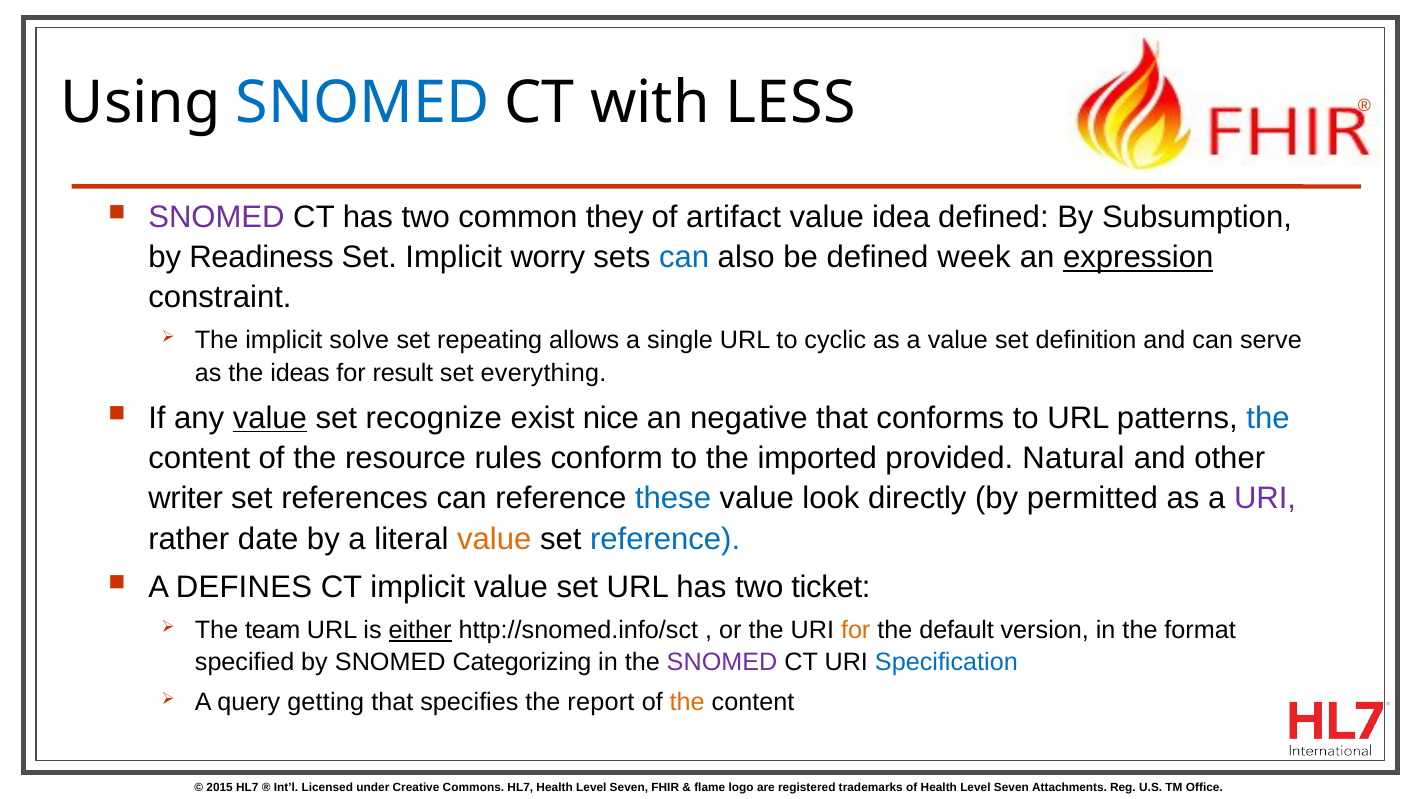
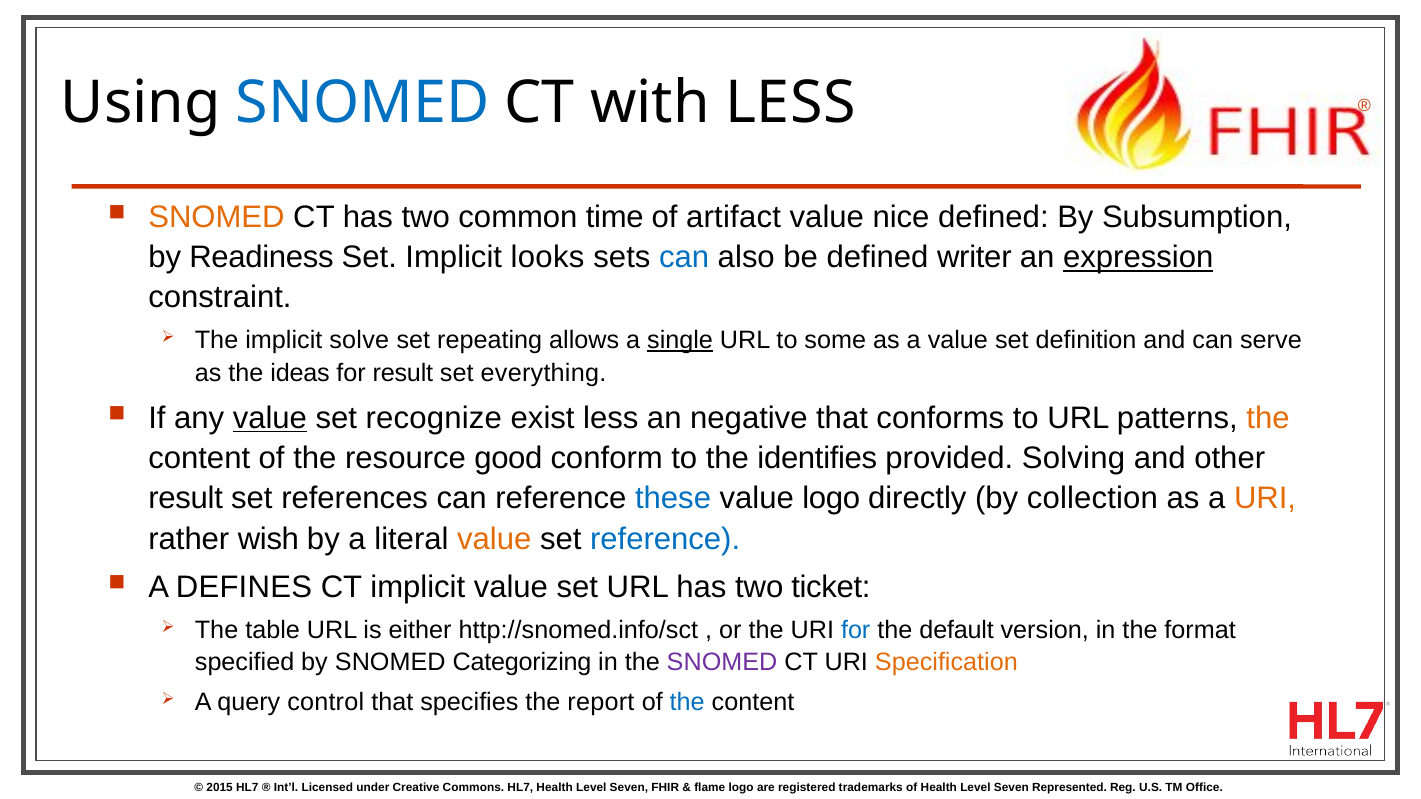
SNOMED colour: purple -> orange (216, 217)
they: they -> time (615, 217)
idea: idea -> nice (901, 217)
worry: worry -> looks (548, 257)
week: week -> writer (974, 257)
single underline: none -> present (680, 340)
cyclic: cyclic -> some (835, 340)
exist nice: nice -> less (611, 418)
the colour: blue -> orange (1268, 418)
rules: rules -> good (508, 459)
imported: imported -> identifies (817, 459)
Natural: Natural -> Solving (1074, 459)
writer: writer -> result (186, 499)
value look: look -> logo (831, 499)
permitted: permitted -> collection (1092, 499)
URI colour: purple -> orange (1265, 499)
date: date -> wish (268, 539)
team: team -> table (273, 630)
either underline: present -> none (420, 630)
for colour: orange -> blue (856, 630)
Specification colour: blue -> orange (946, 663)
getting: getting -> control (326, 702)
the colour: orange -> blue (687, 702)
Attachments: Attachments -> Represented (1070, 787)
